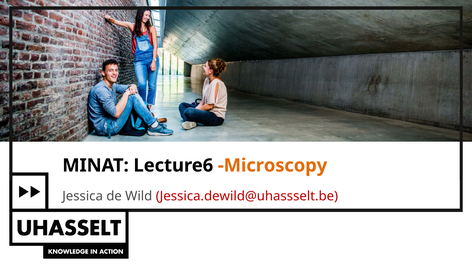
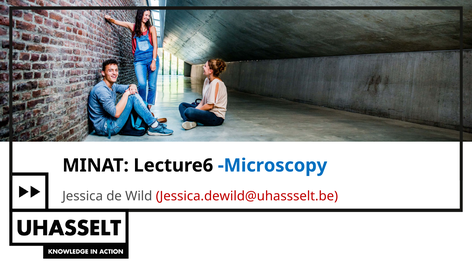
Microscopy colour: orange -> blue (273, 165)
